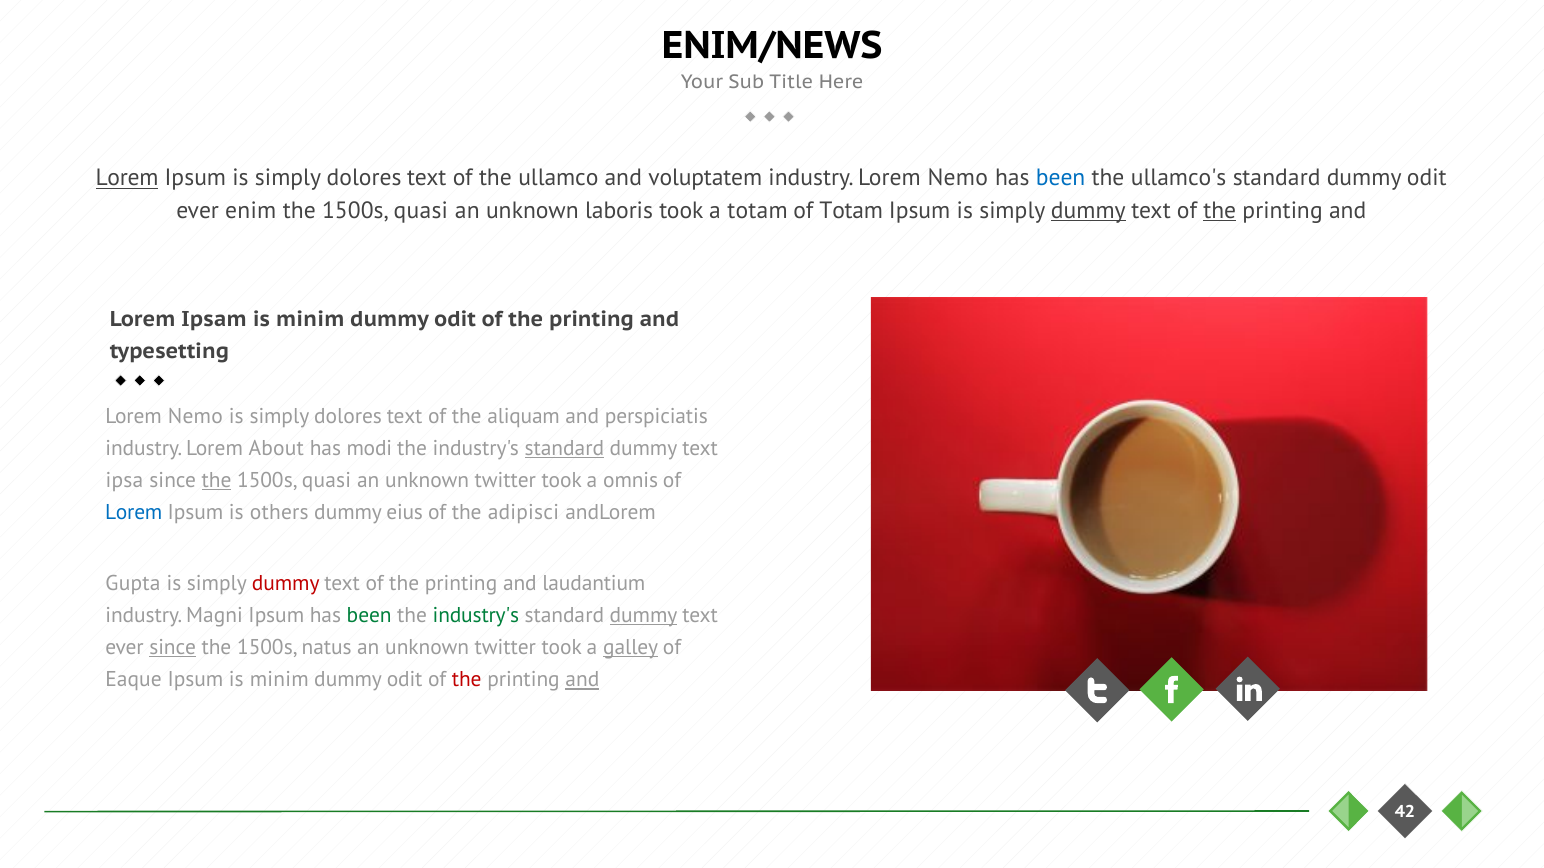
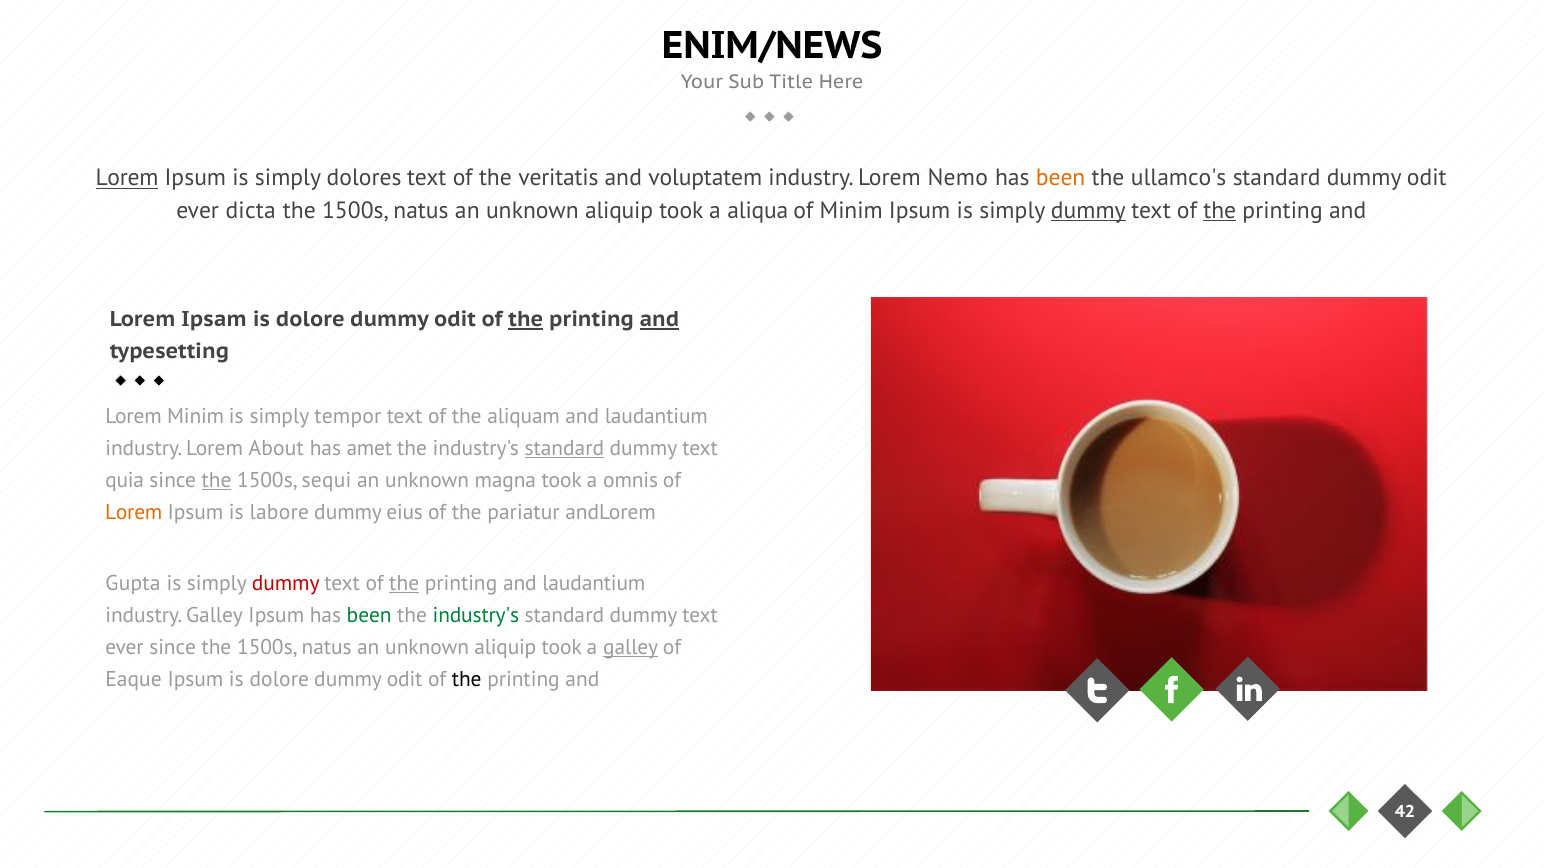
ullamco: ullamco -> veritatis (558, 178)
been colour: blue -> orange (1061, 178)
enim: enim -> dicta (251, 210)
quasi: quasi -> natus (421, 210)
laboris: laboris -> aliquip (619, 210)
a totam: totam -> aliqua (758, 210)
of Totam: Totam -> Minim (851, 210)
minim: minim -> dolore (310, 320)
the underline: none -> present (526, 320)
and underline: none -> present (660, 320)
Nemo: Nemo -> Minim (196, 416)
dolores: dolores -> tempor (348, 416)
perspiciatis: perspiciatis -> laudantium (656, 416)
modi: modi -> amet (369, 449)
ipsa: ipsa -> quia (125, 481)
quasi: quasi -> sequi (327, 481)
twitter: twitter -> magna (505, 481)
Lorem colour: blue -> orange (134, 513)
others: others -> labore (279, 513)
adipisci: adipisci -> pariatur (524, 513)
the underline: none -> present (404, 584)
industry Magni: Magni -> Galley (215, 616)
dummy underline: present -> none (644, 616)
since underline: present -> none (173, 648)
twitter: twitter -> aliquip (505, 648)
Ipsum is minim: minim -> dolore (279, 680)
the colour: red -> black (467, 680)
and underline: present -> none (582, 680)
